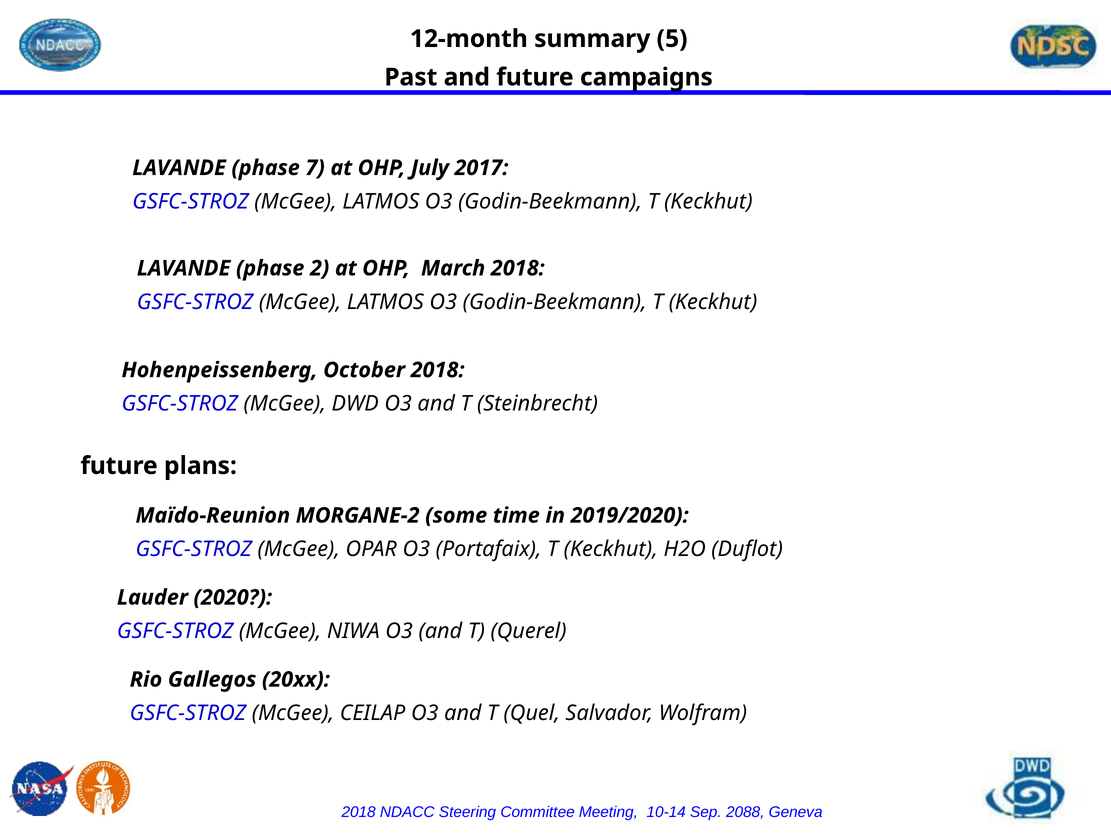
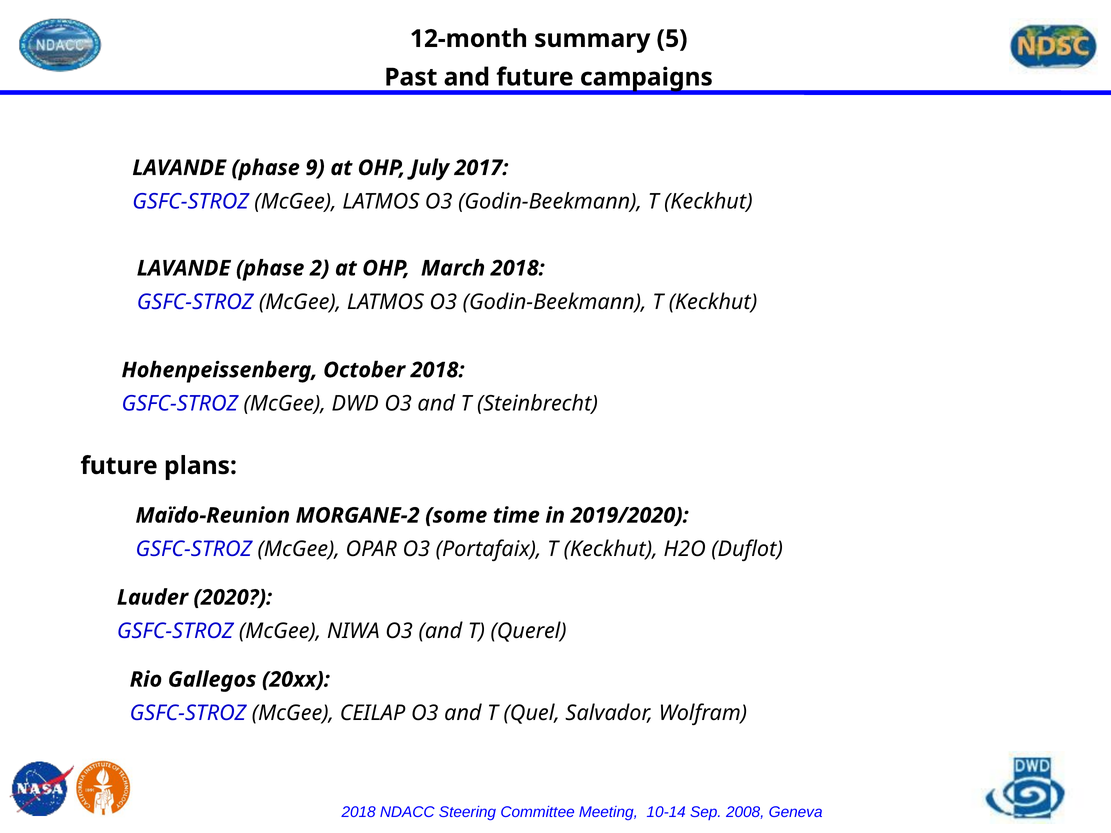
7: 7 -> 9 (315, 168)
2088: 2088 -> 2008 (745, 812)
